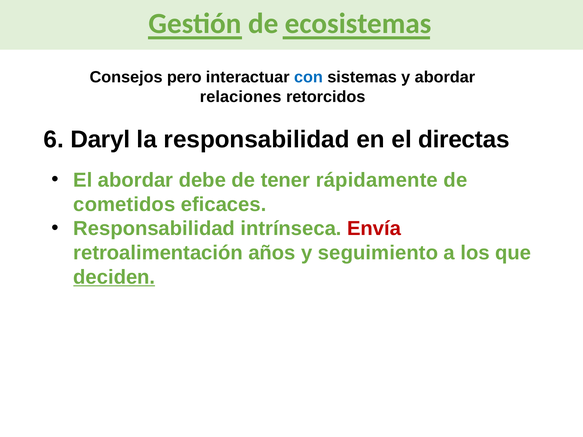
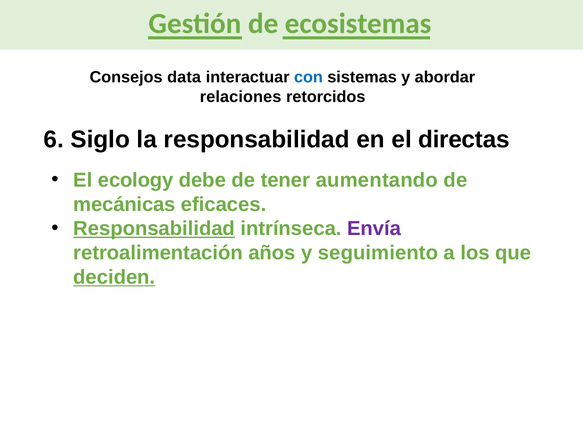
pero: pero -> data (184, 77)
Daryl: Daryl -> Siglo (100, 140)
El abordar: abordar -> ecology (136, 180)
rápidamente: rápidamente -> aumentando (377, 180)
cometidos: cometidos -> mecánicas (124, 204)
Responsabilidad underline: none -> present (154, 229)
Envía colour: red -> purple (374, 229)
